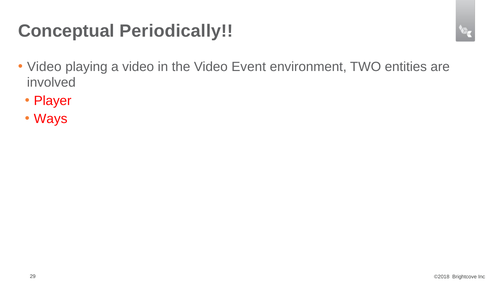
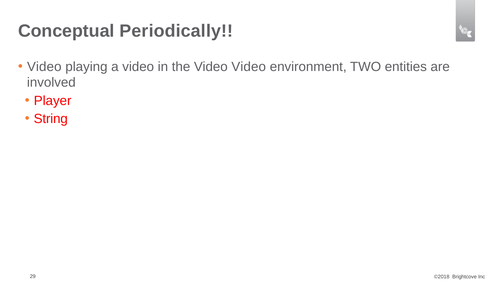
Video Event: Event -> Video (249, 67)
Ways: Ways -> String (51, 119)
